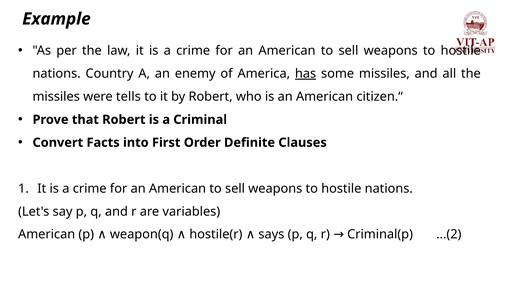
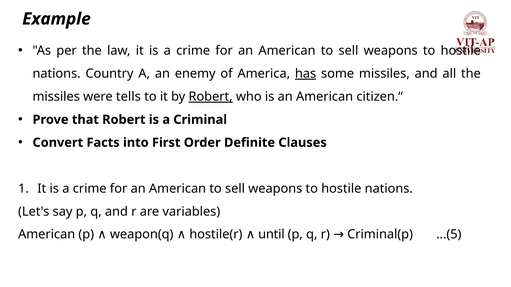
Robert underline: none -> present (211, 97)
says: says -> until (271, 235)
...(2: ...(2 -> ...(5 (449, 235)
